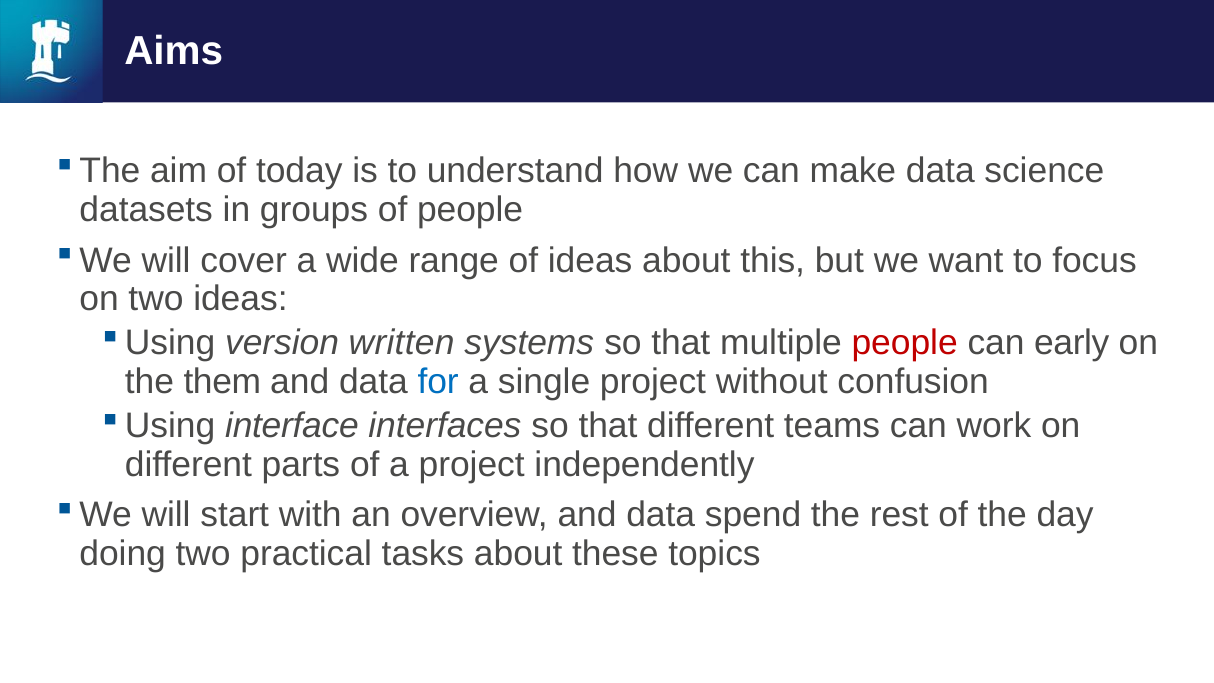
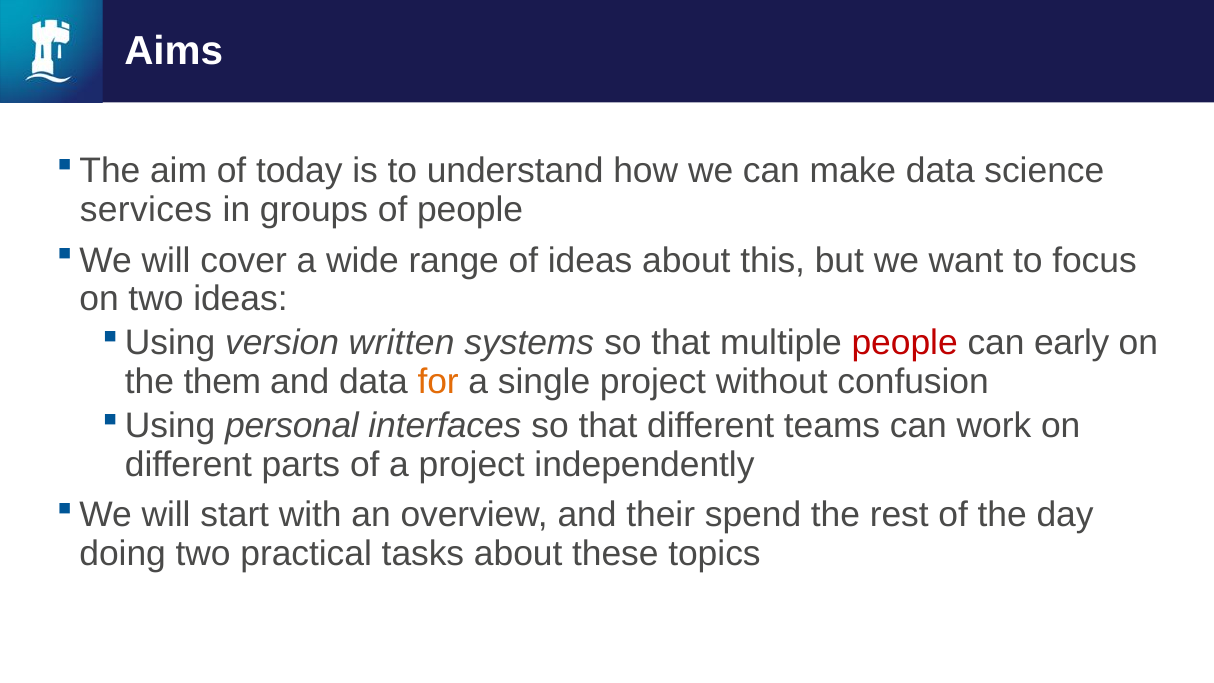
datasets: datasets -> services (146, 209)
for colour: blue -> orange (438, 381)
interface: interface -> personal (292, 426)
overview and data: data -> their (661, 515)
